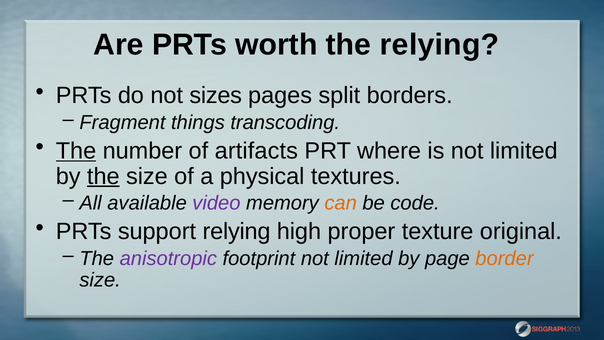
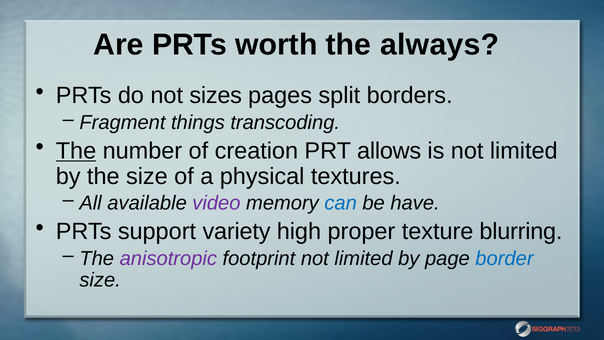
the relying: relying -> always (440, 45)
artifacts: artifacts -> creation (256, 151)
where: where -> allows (389, 151)
the underline: present -> none (103, 176)
can colour: orange -> blue (341, 203)
code: code -> have (415, 203)
support relying: relying -> variety (237, 231)
original: original -> blurring (521, 231)
border colour: orange -> blue (504, 258)
